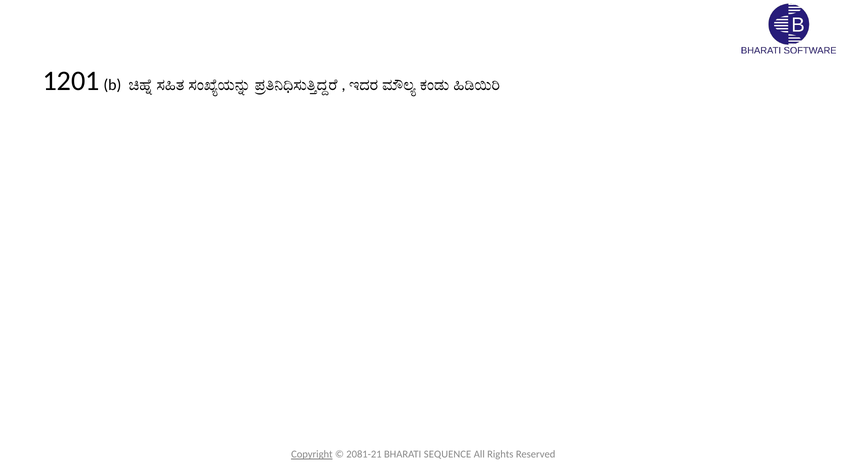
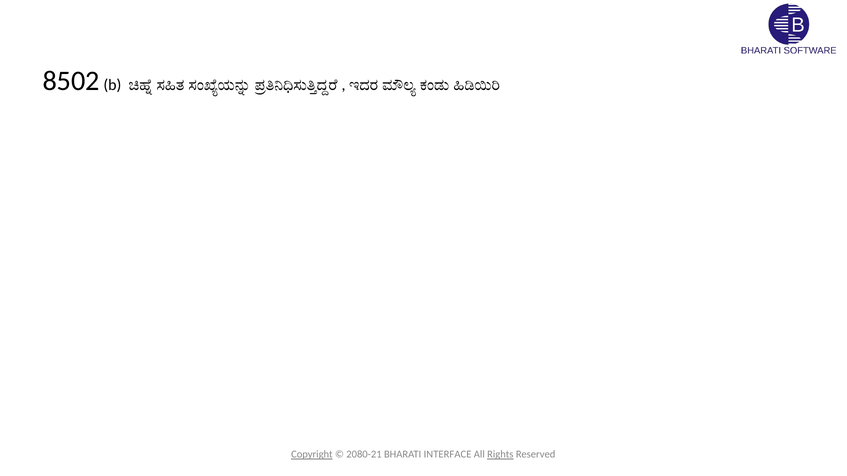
1201: 1201 -> 8502 (71, 81)
2081-21: 2081-21 -> 2080-21 (364, 455)
SEQUENCE: SEQUENCE -> INTERFACE (448, 455)
Rights underline: none -> present (500, 455)
